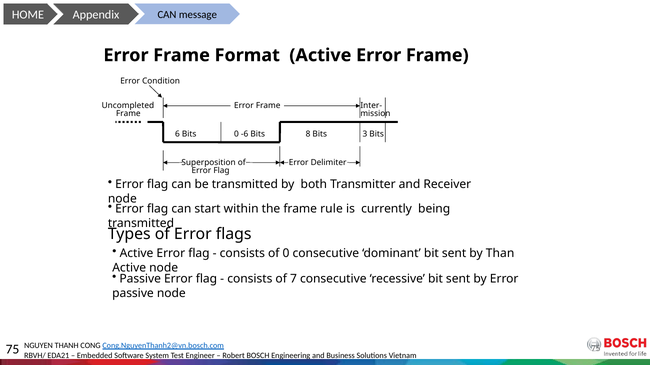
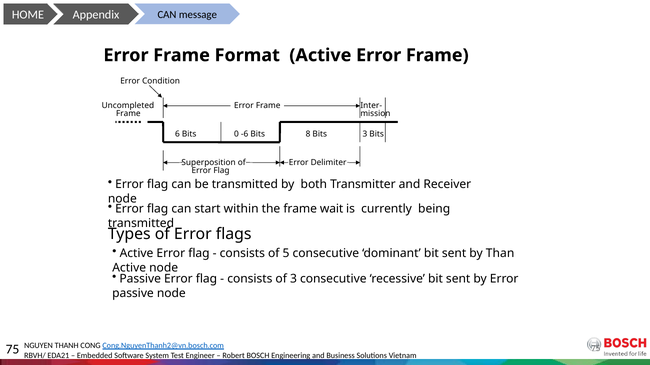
rule: rule -> wait (332, 209)
of 0: 0 -> 5 (286, 254)
of 7: 7 -> 3 (293, 279)
